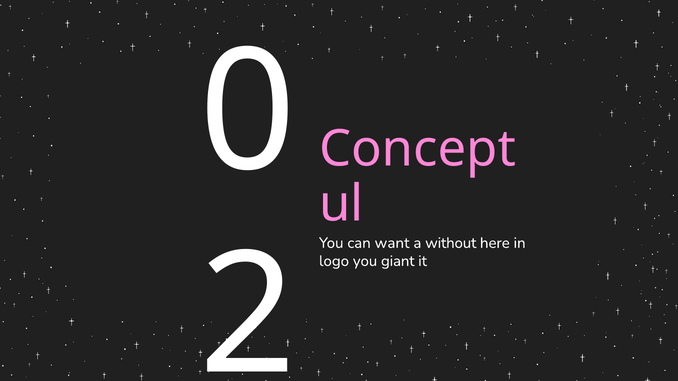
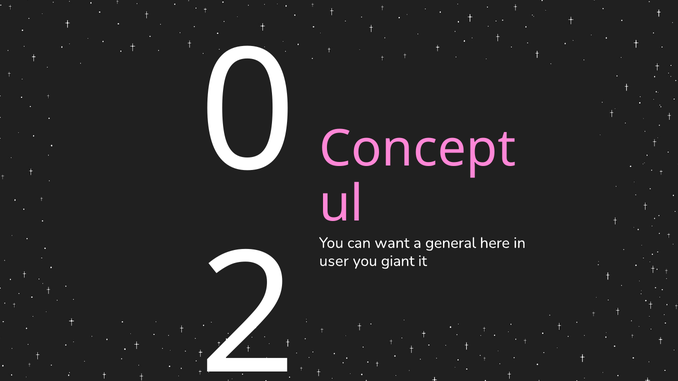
without: without -> general (451, 243)
logo: logo -> user (334, 261)
